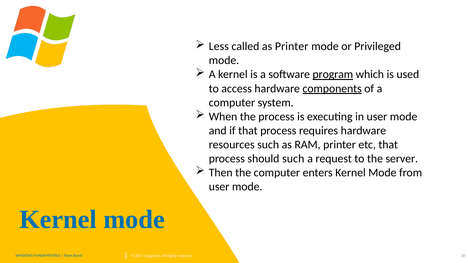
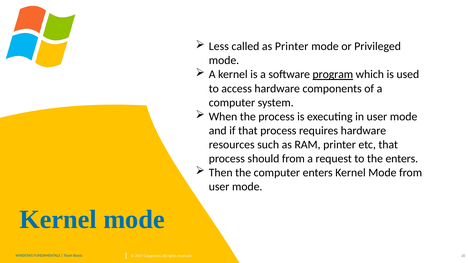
components underline: present -> none (332, 89)
should such: such -> from (293, 159)
the server: server -> enters (402, 159)
